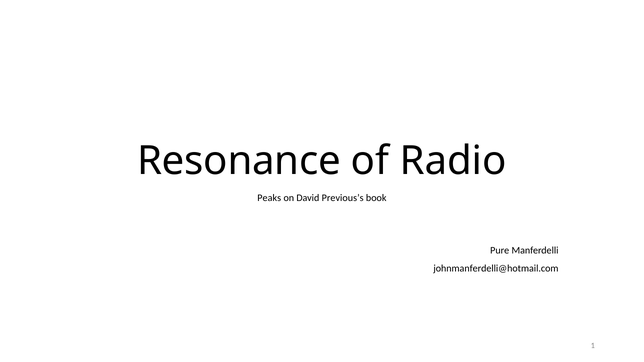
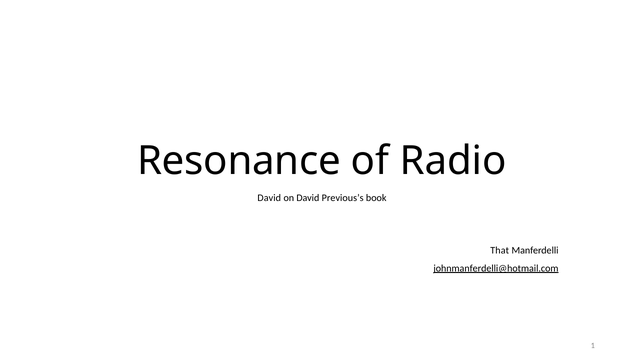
Peaks: Peaks -> David (269, 198)
Pure: Pure -> That (500, 251)
johnmanferdelli@hotmail.com underline: none -> present (496, 268)
